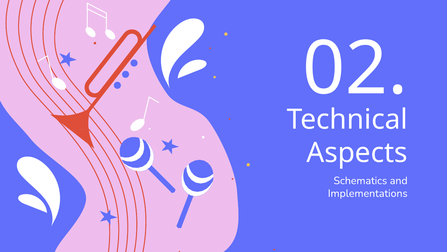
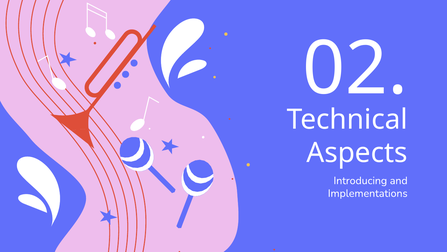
Schematics: Schematics -> Introducing (360, 180)
